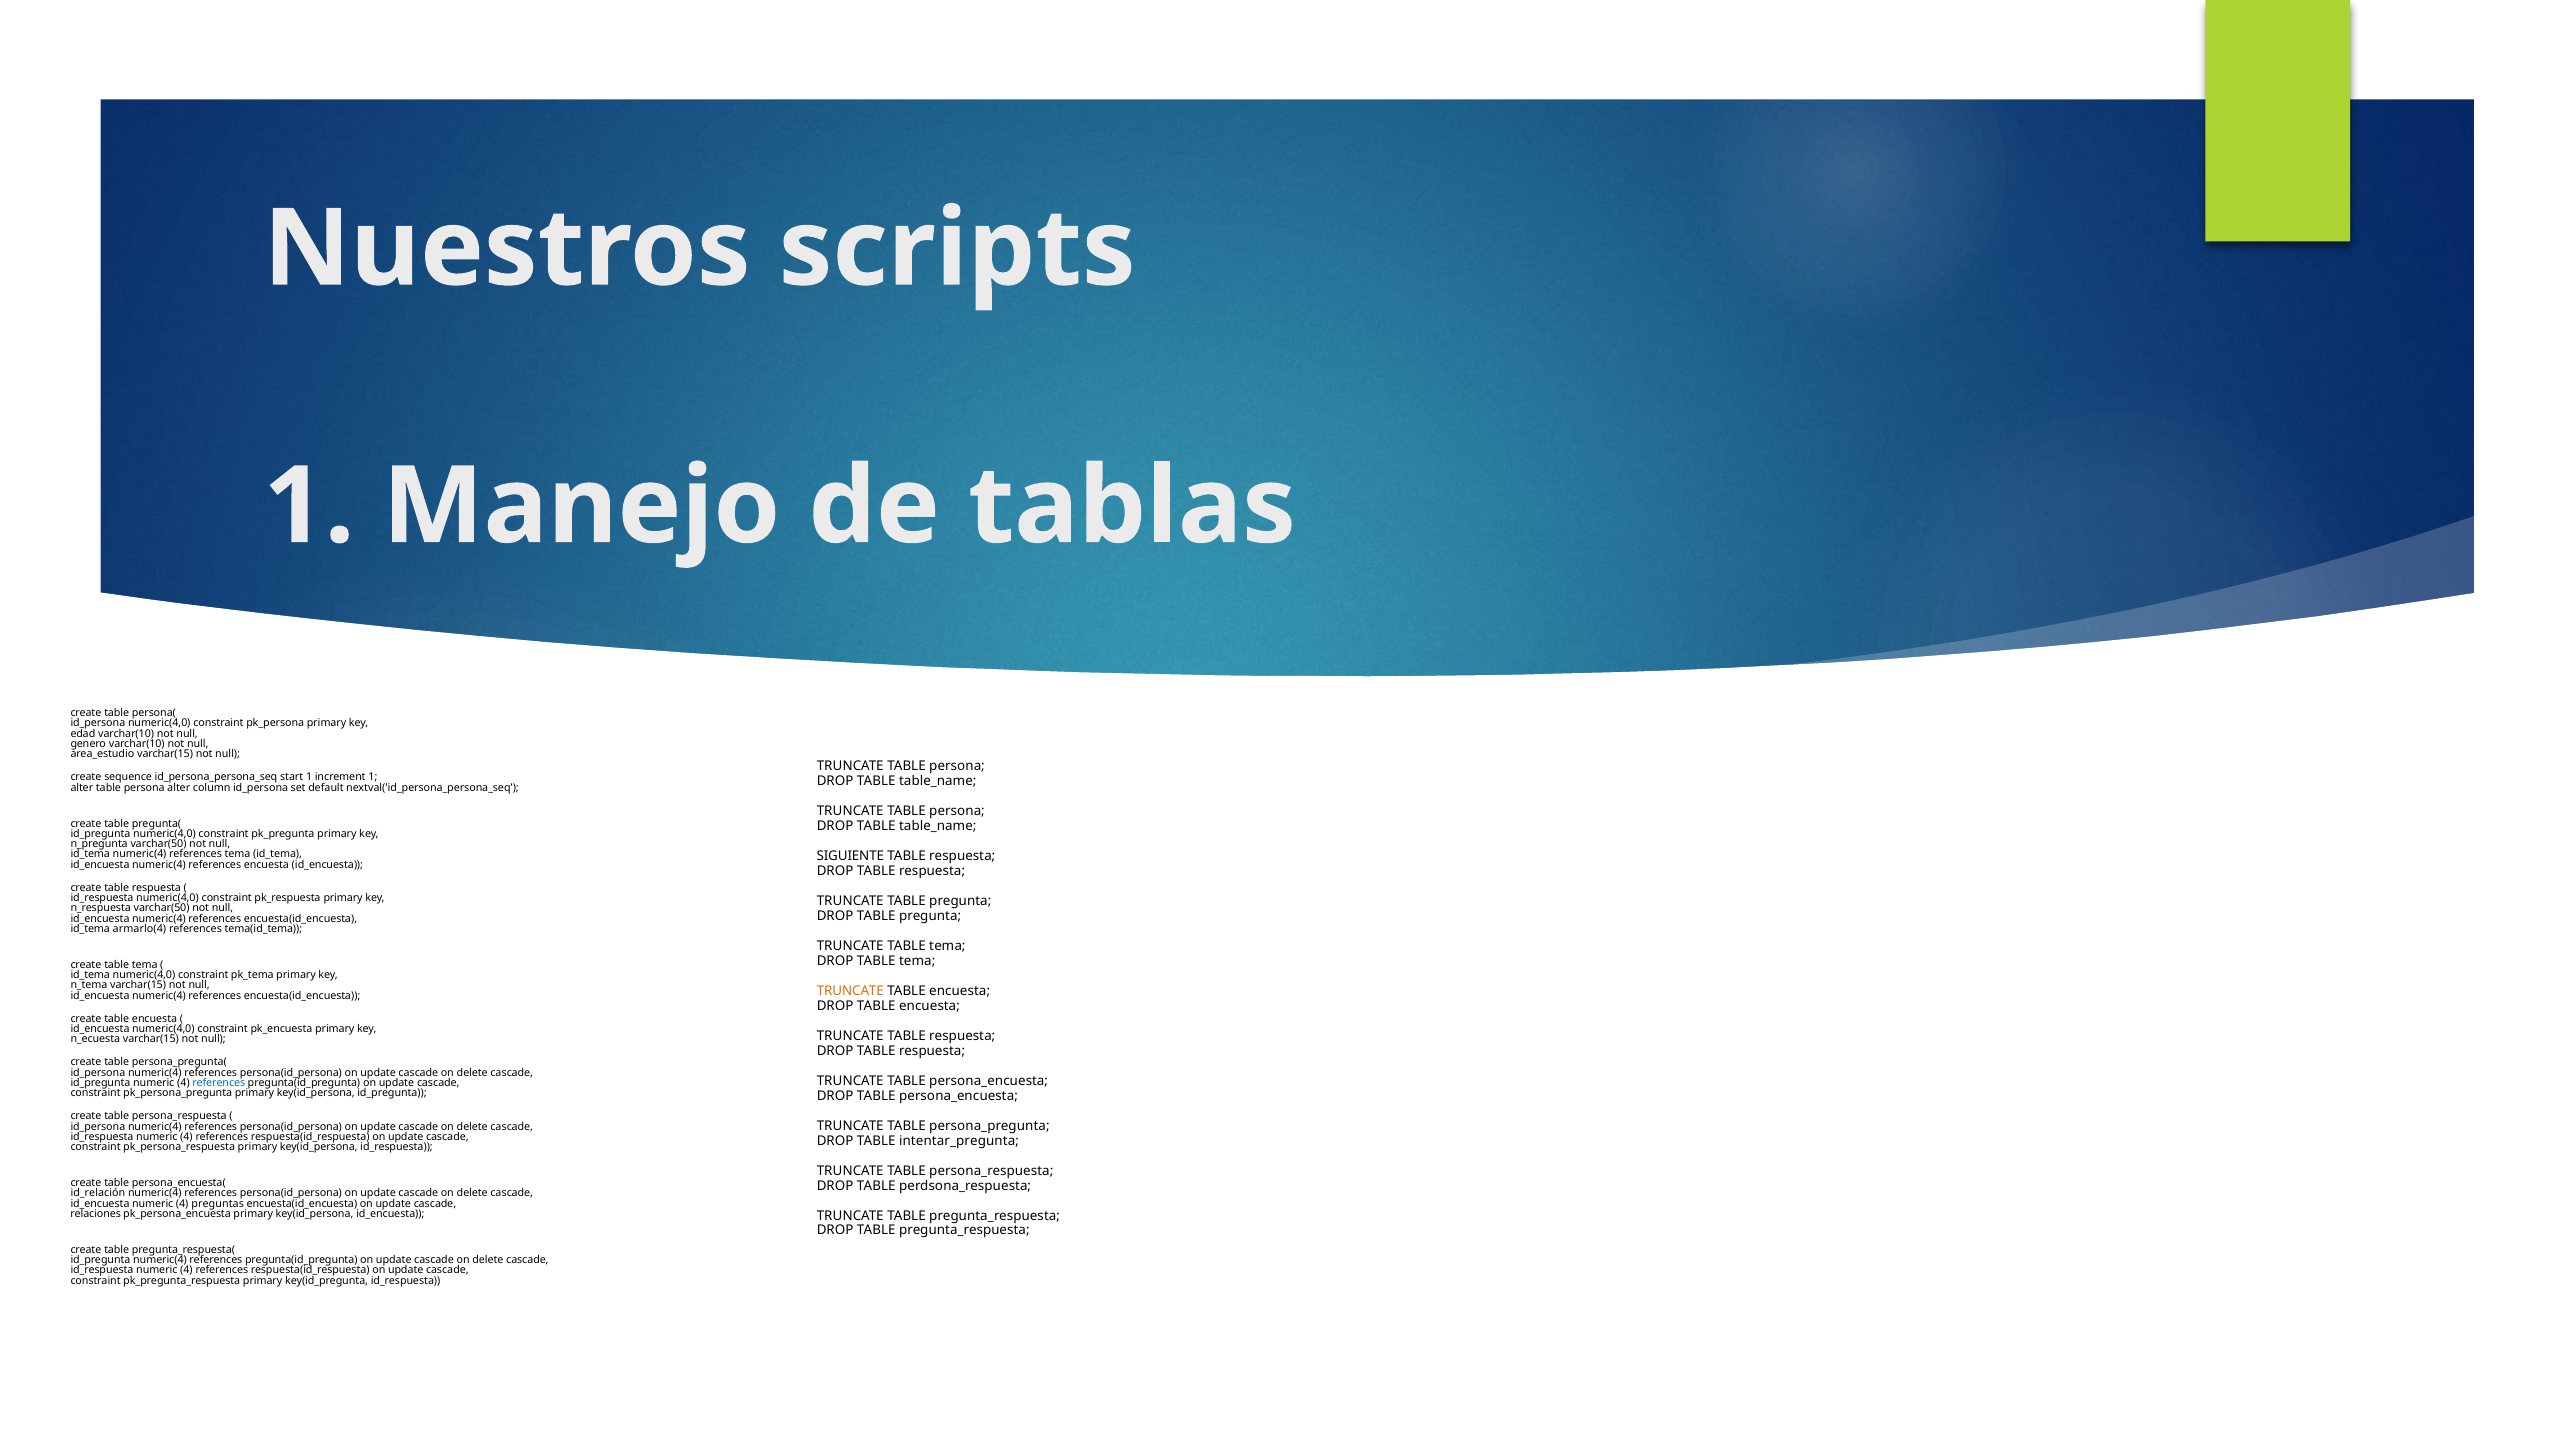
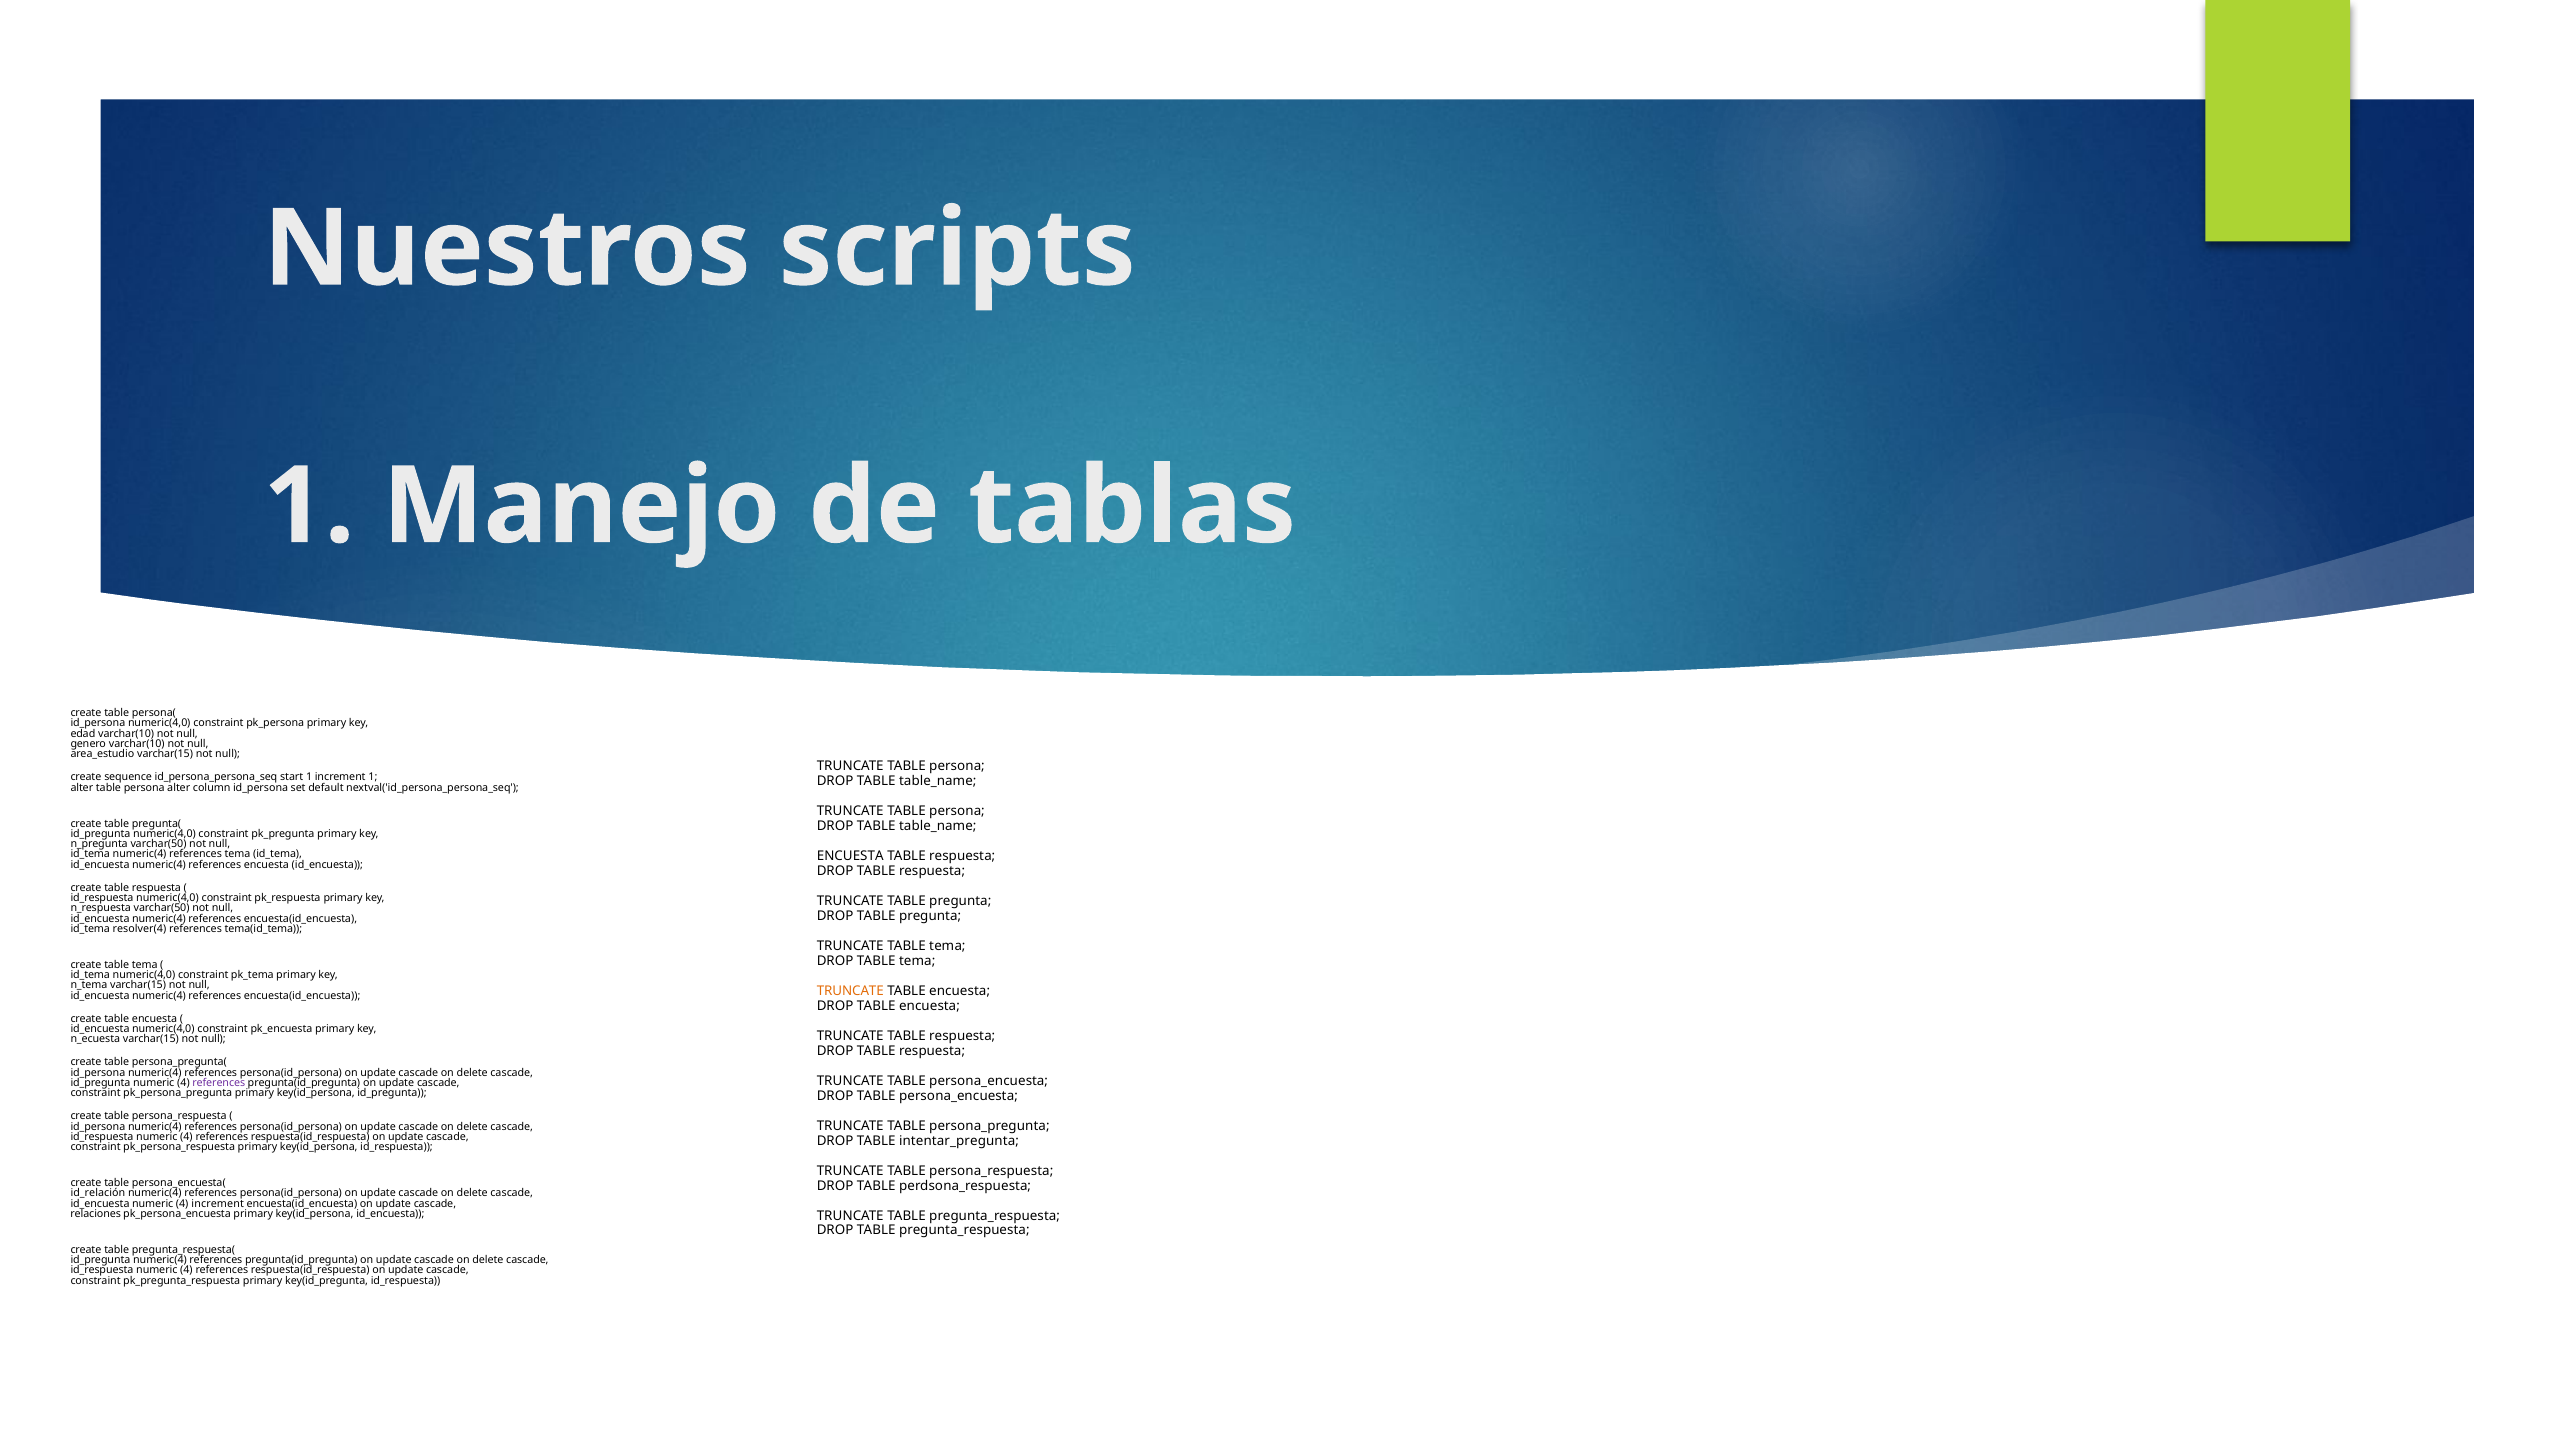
SIGUIENTE: SIGUIENTE -> ENCUESTA (850, 856)
armarlo(4: armarlo(4 -> resolver(4 (139, 929)
references colour: blue -> purple (219, 1083)
4 preguntas: preguntas -> increment (218, 1204)
